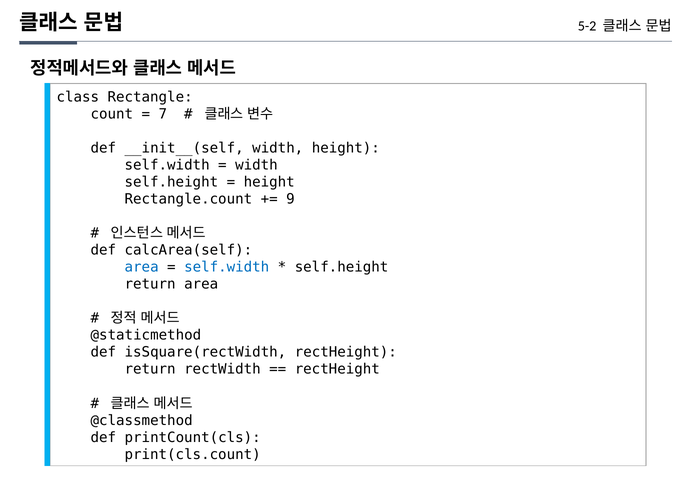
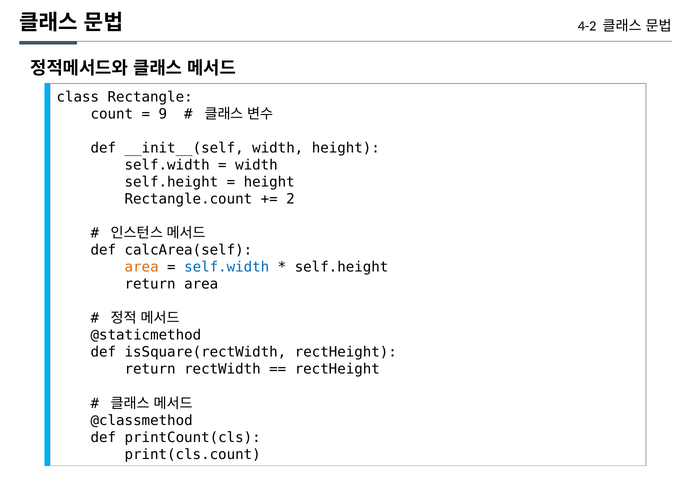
5-2: 5-2 -> 4-2 (587, 26)
7: 7 -> 9 (163, 114)
9: 9 -> 2 (291, 199)
area colour: blue -> orange (142, 267)
